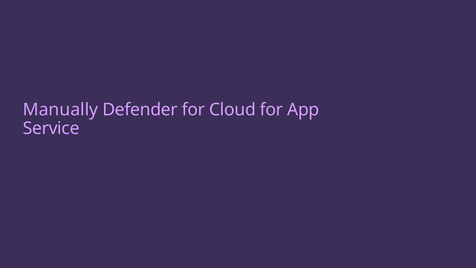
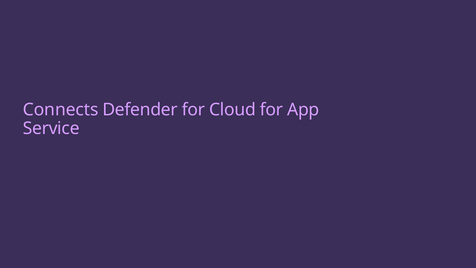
Manually: Manually -> Connects (61, 110)
